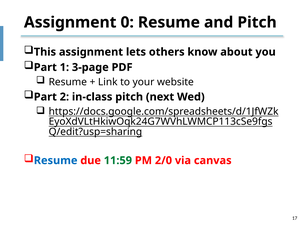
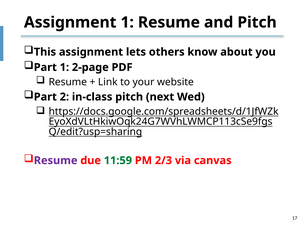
Assignment 0: 0 -> 1 (127, 22)
3-page: 3-page -> 2-page (90, 67)
Resume colour: blue -> purple (56, 161)
2/0: 2/0 -> 2/3 (163, 161)
